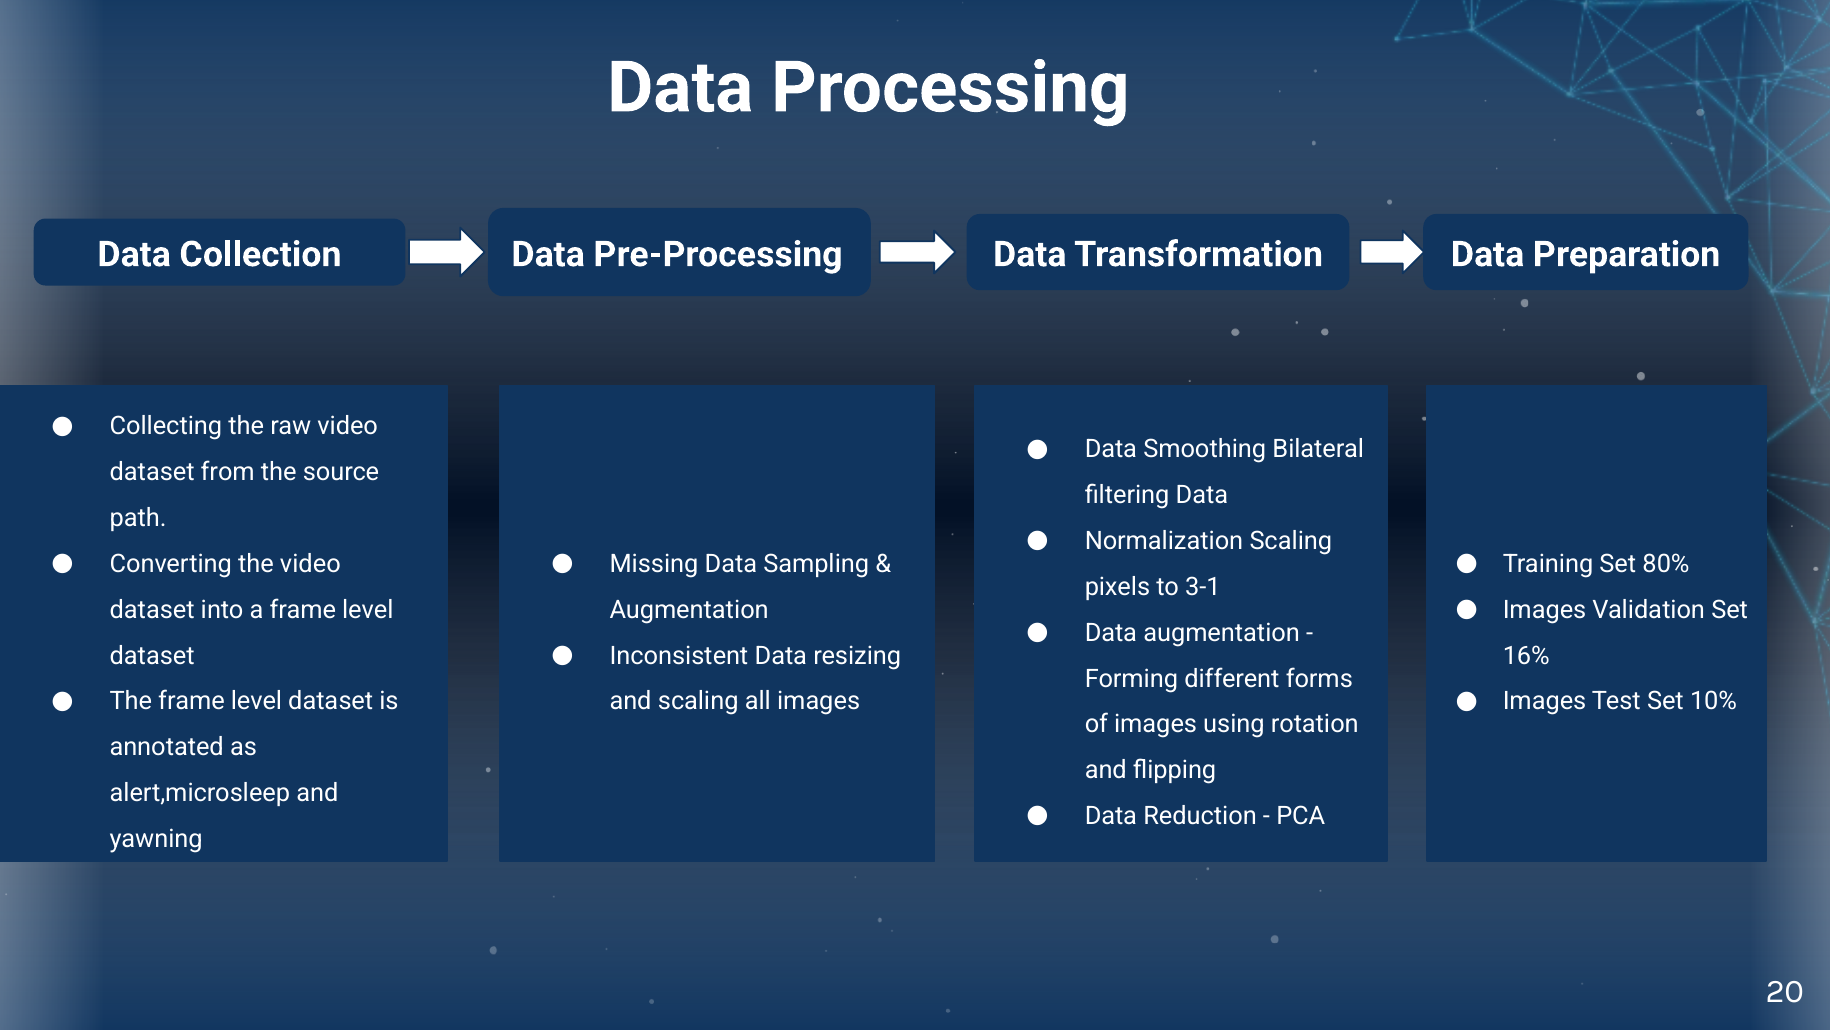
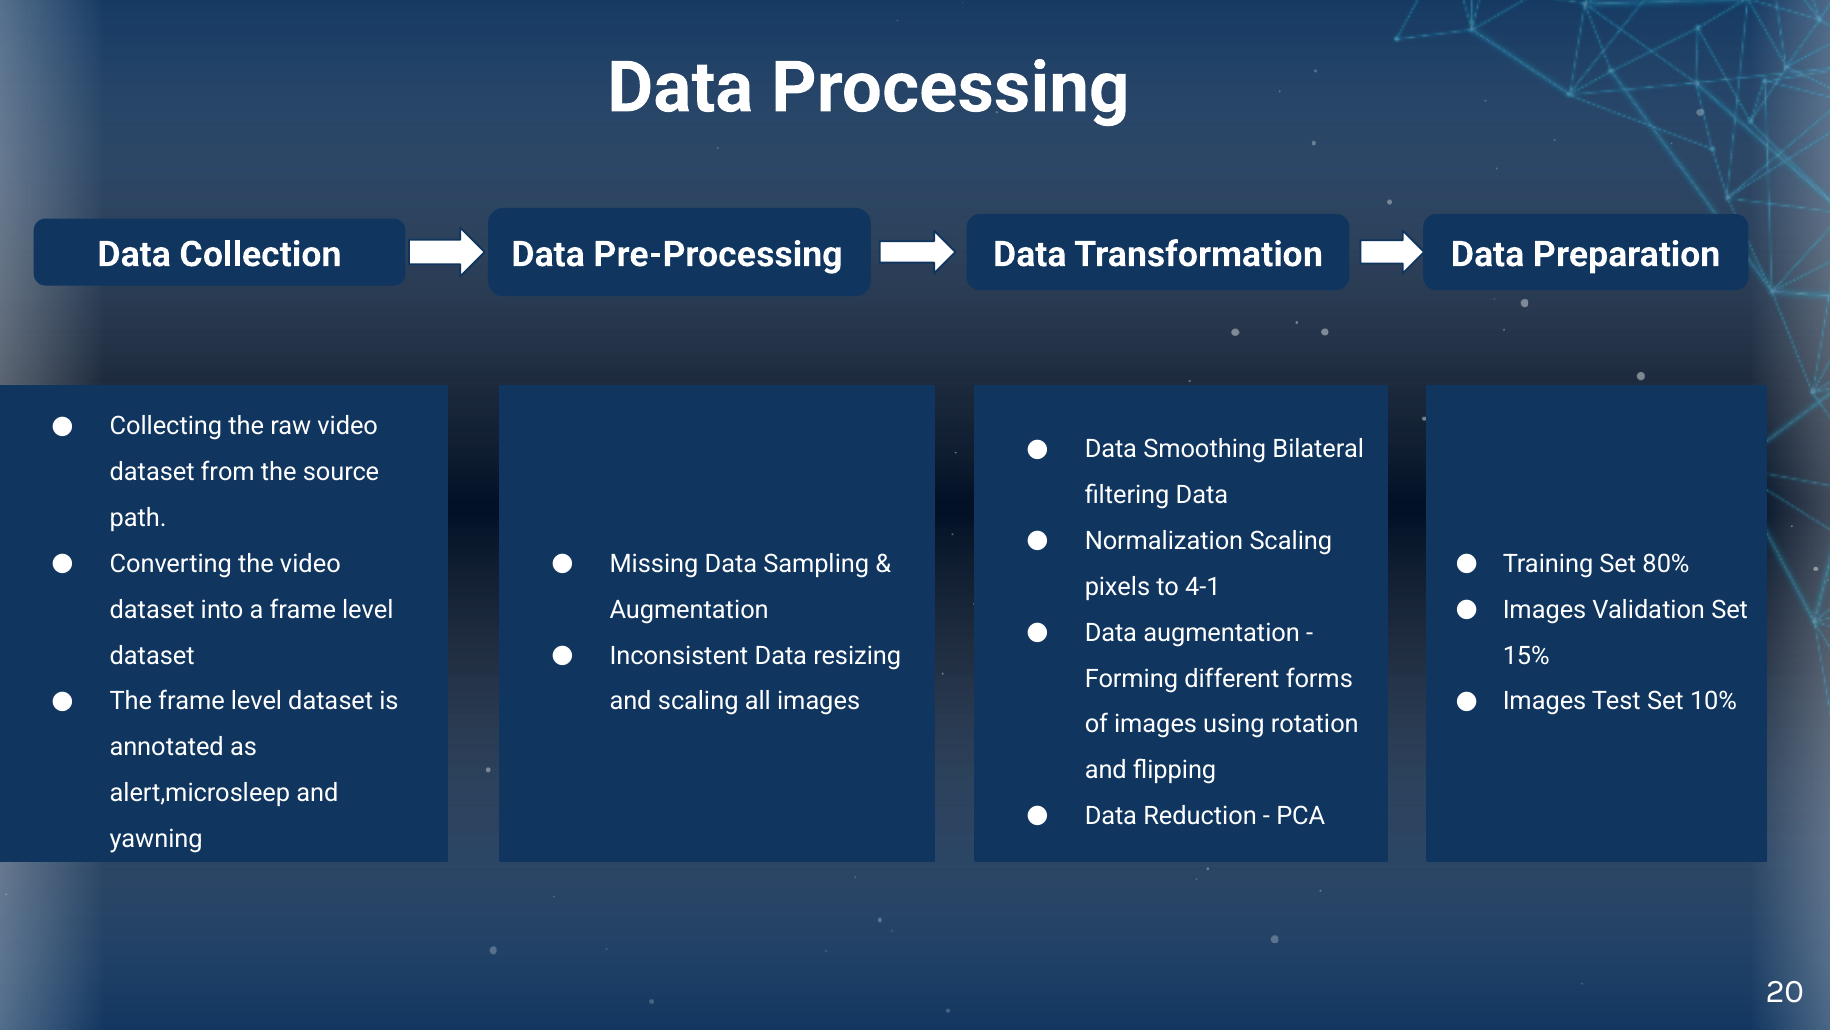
3-1: 3-1 -> 4-1 (1203, 587)
16%: 16% -> 15% (1526, 655)
